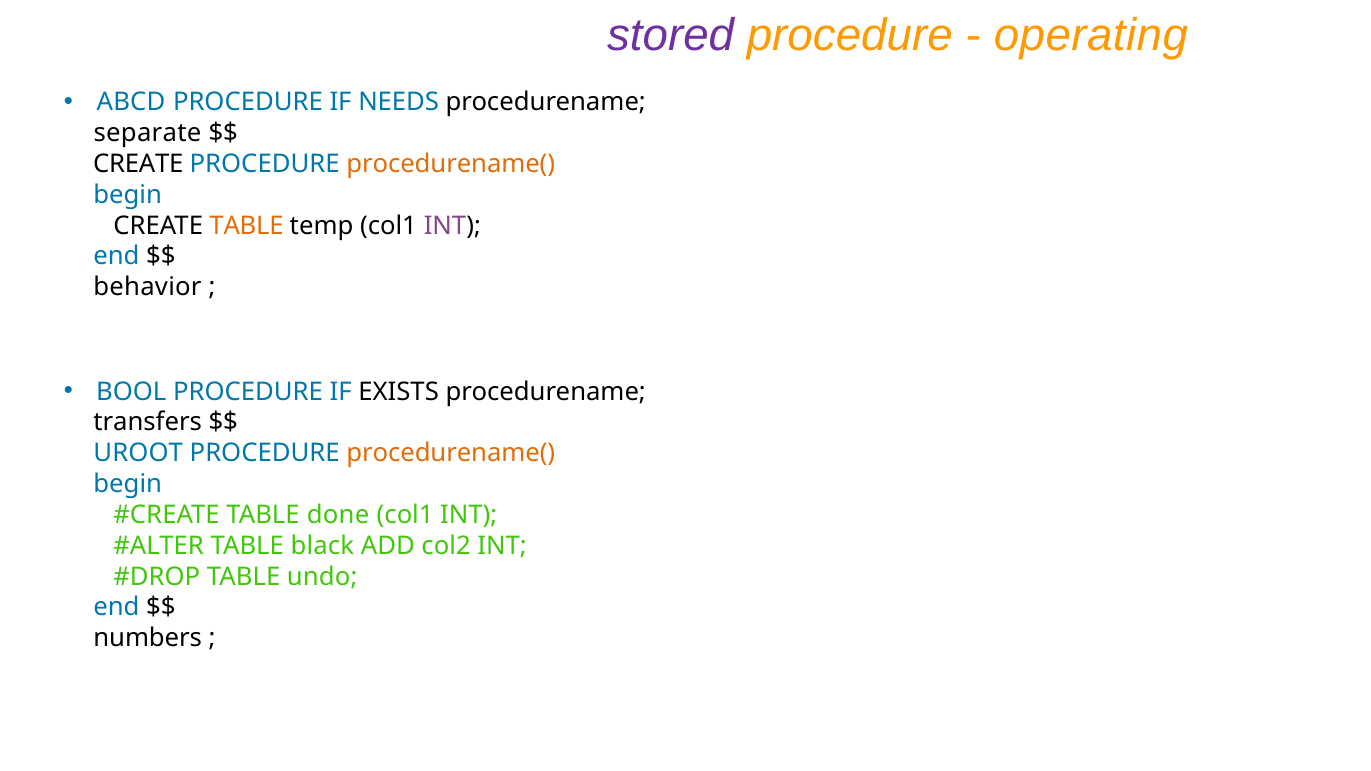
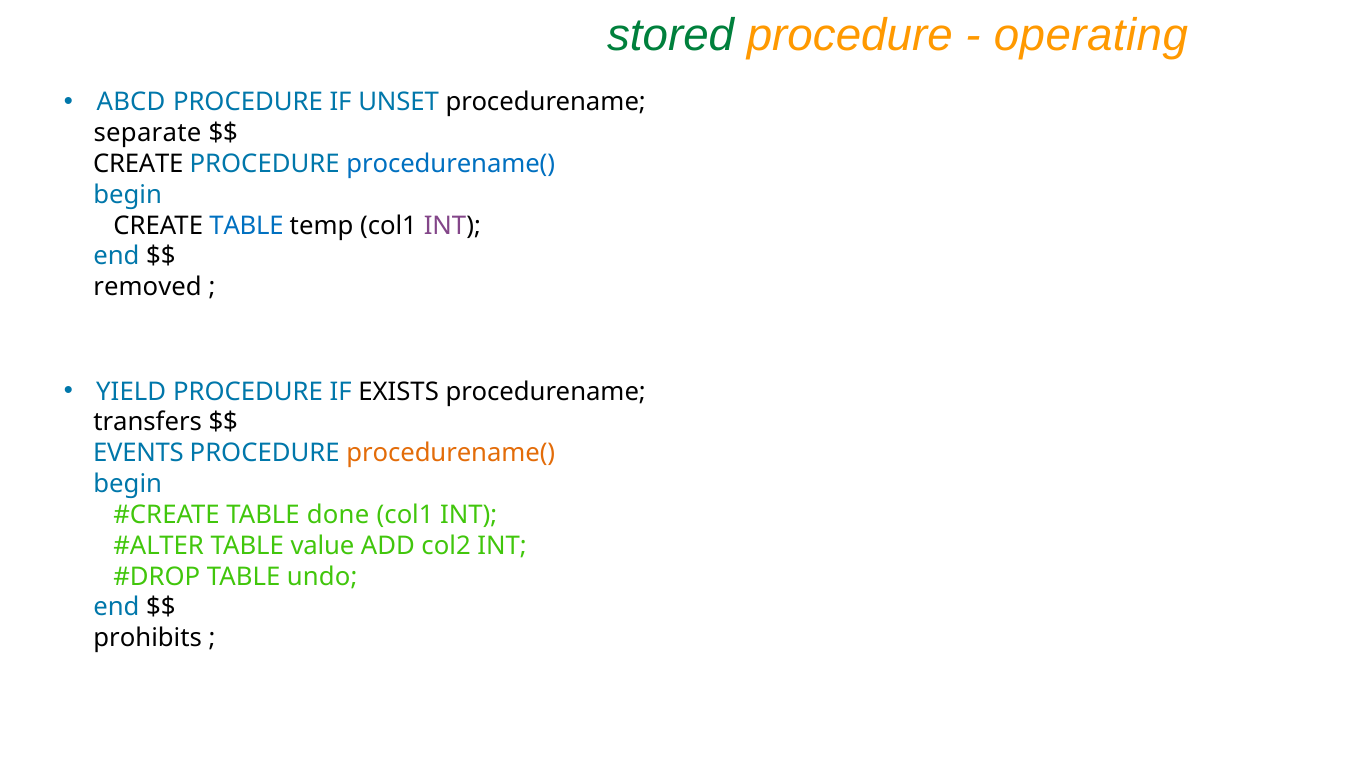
stored colour: purple -> green (671, 36)
NEEDS: NEEDS -> UNSET (399, 102)
procedurename( colour: orange -> blue (451, 164)
TABLE colour: orange -> blue (247, 226)
behavior: behavior -> removed (148, 287)
BOOL: BOOL -> YIELD (131, 392)
UROOT: UROOT -> EVENTS (138, 453)
black: black -> value (322, 546)
numbers: numbers -> prohibits (148, 638)
